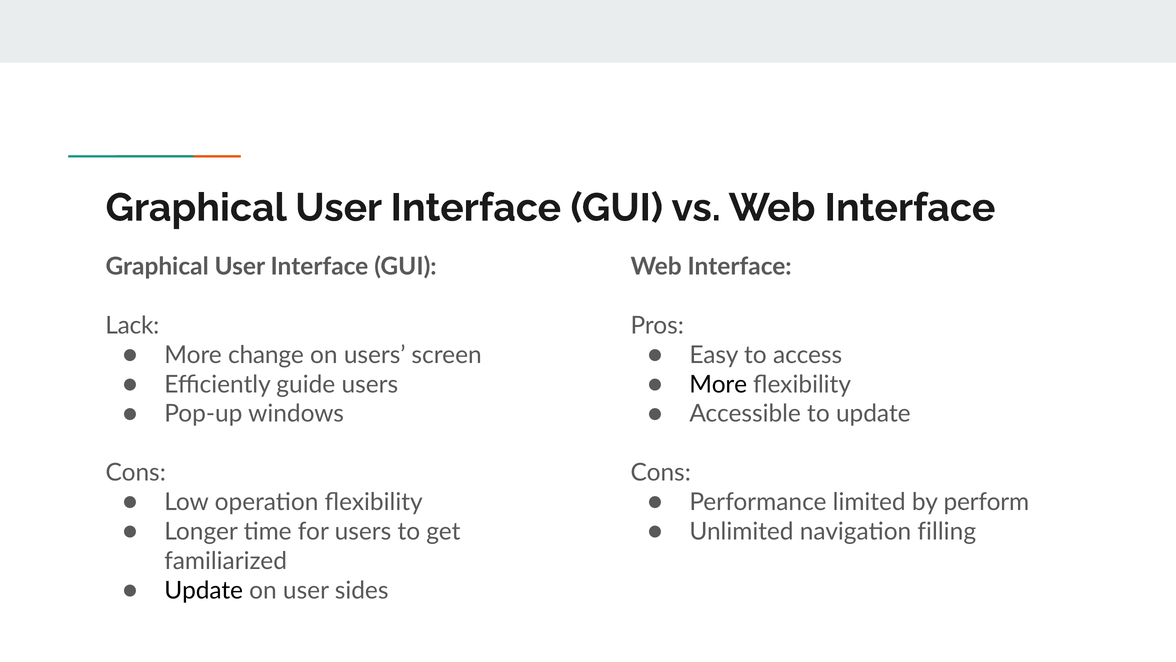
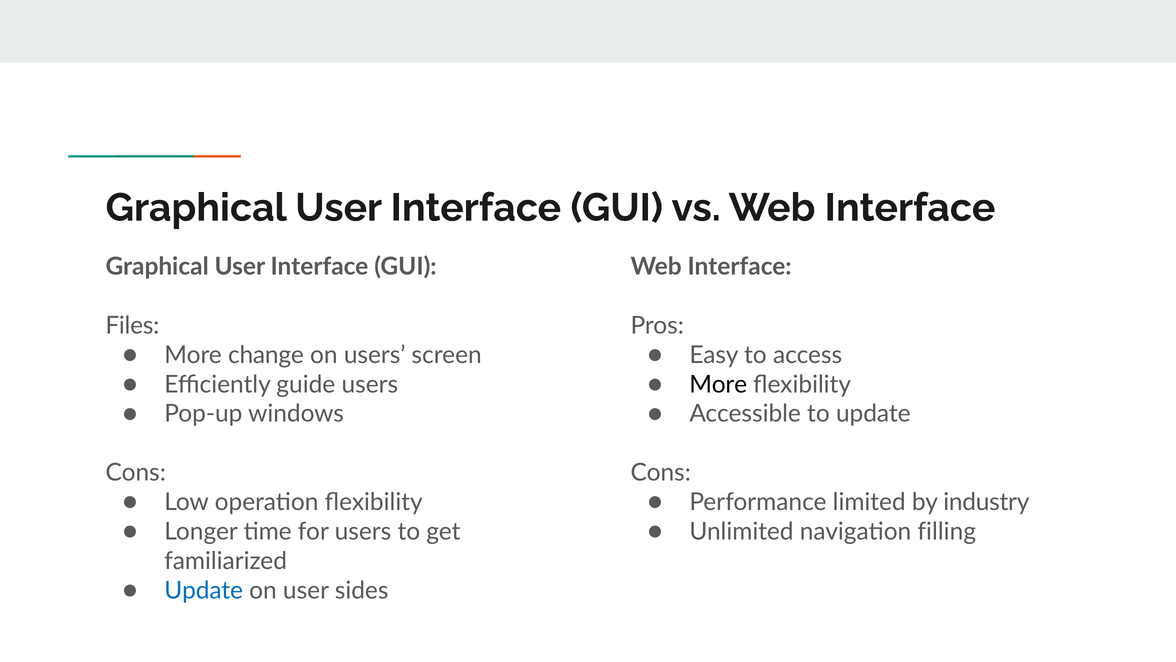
Lack: Lack -> Files (132, 325)
perform: perform -> industry (986, 502)
Update colour: black -> blue (204, 590)
